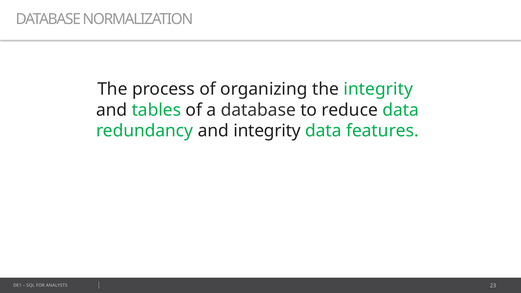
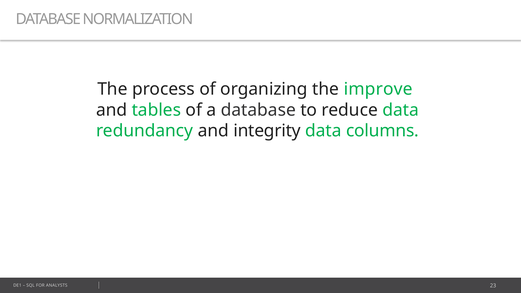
the integrity: integrity -> improve (378, 89)
features: features -> columns (382, 131)
